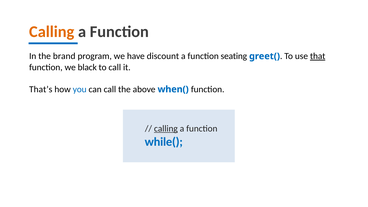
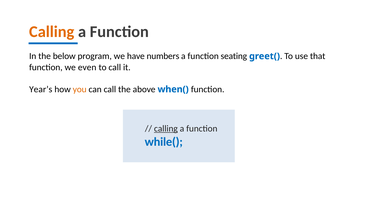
brand: brand -> below (64, 56)
discount: discount -> numbers (163, 56)
that underline: present -> none (318, 56)
black: black -> even (87, 67)
That’s: That’s -> Year’s (41, 89)
you colour: blue -> orange (80, 89)
